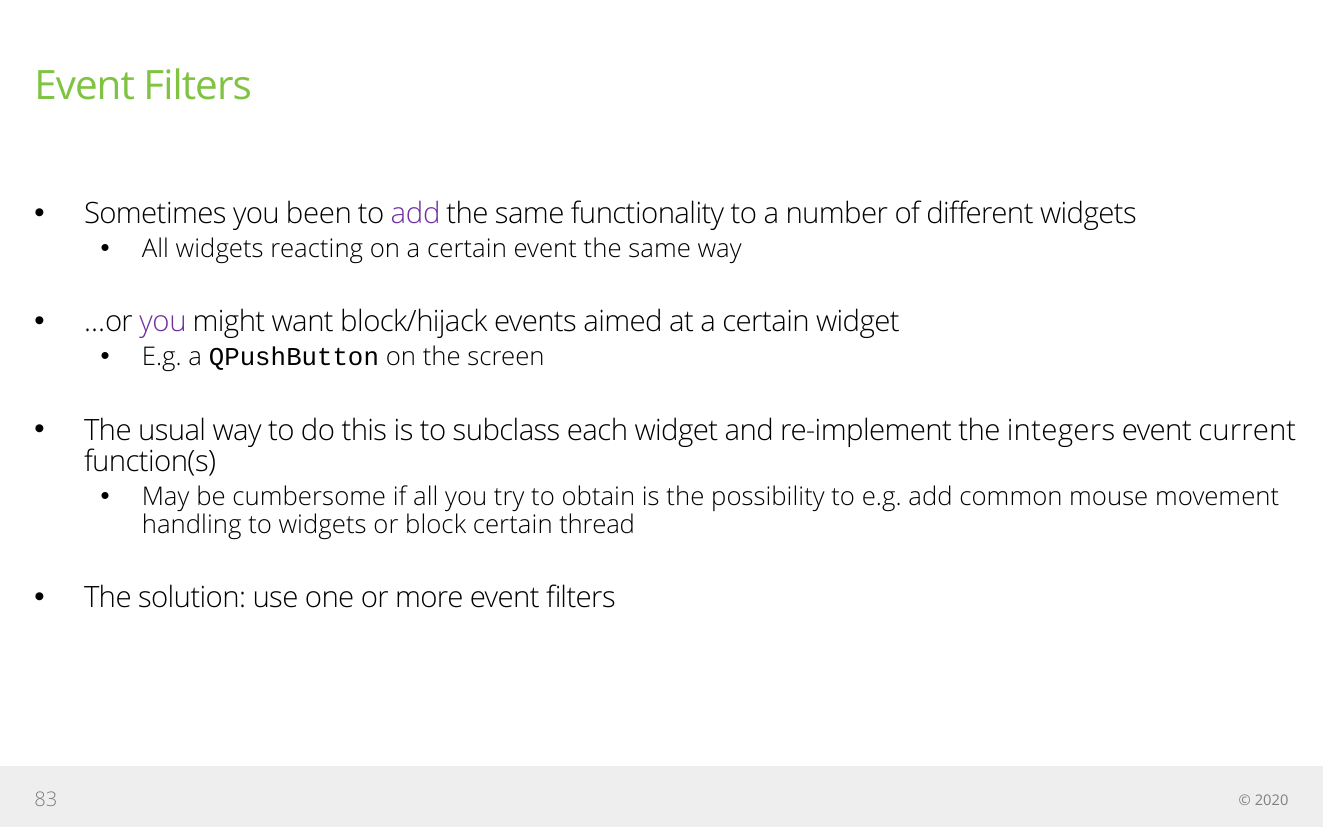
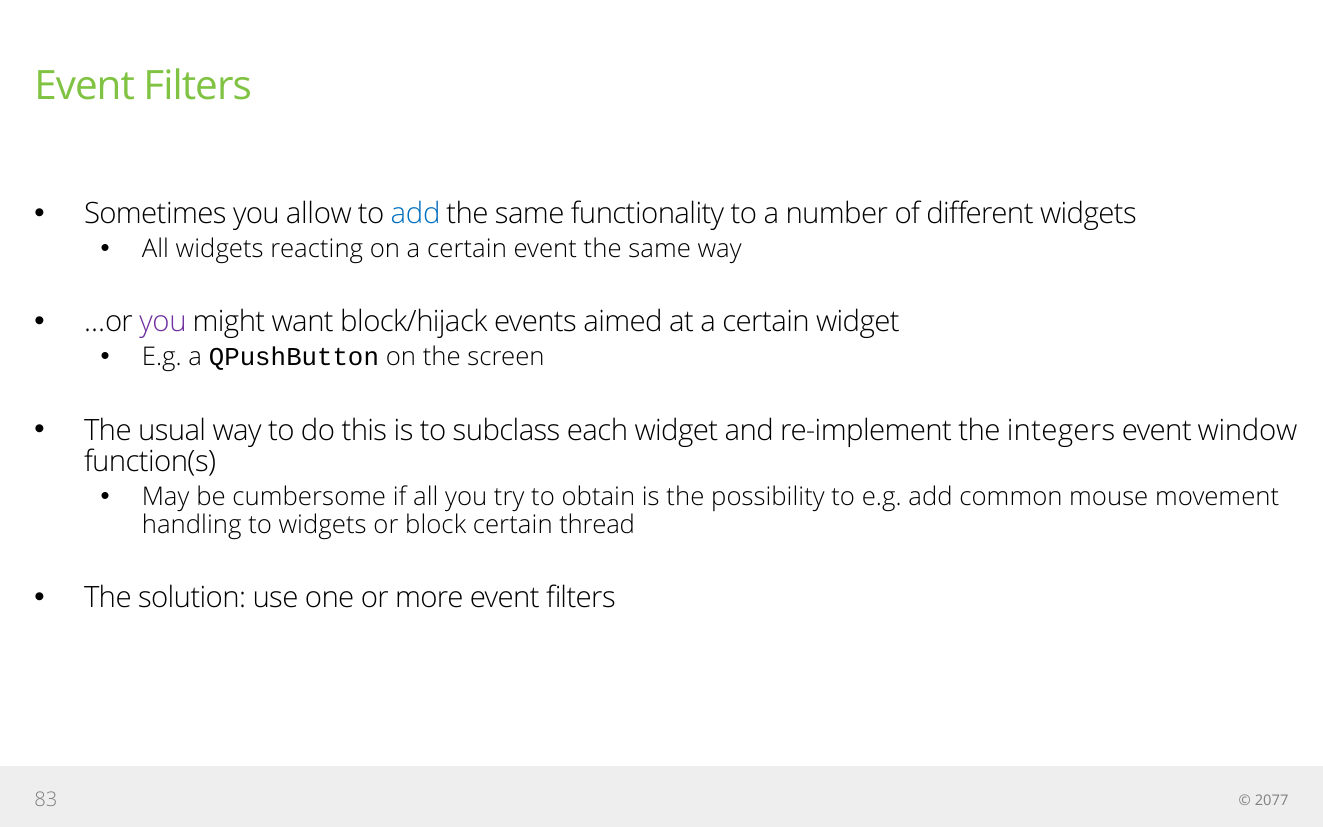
been: been -> allow (319, 214)
add colour: purple -> blue (416, 214)
current: current -> window (1247, 430)
2020: 2020 -> 2077 (1272, 801)
